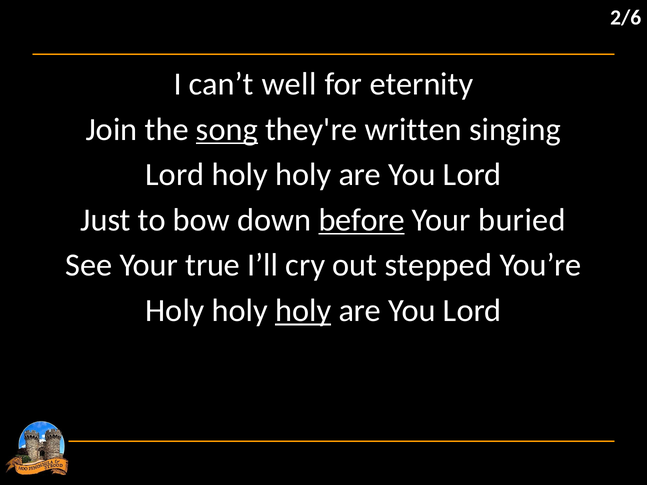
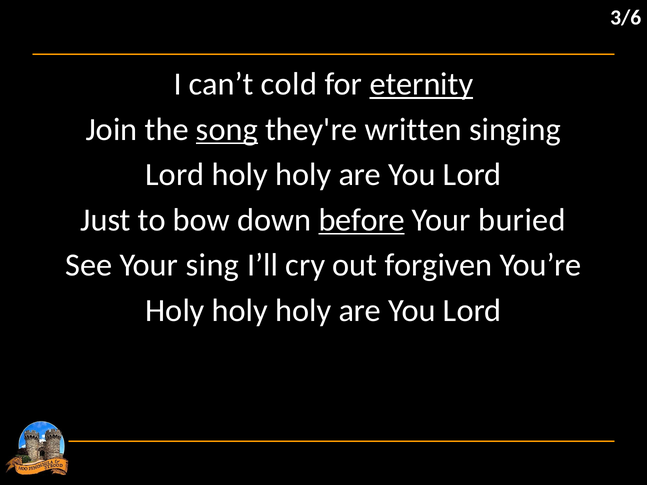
2/6: 2/6 -> 3/6 (626, 18)
well: well -> cold (289, 84)
eternity underline: none -> present (421, 84)
true: true -> sing (212, 265)
stepped: stepped -> forgiven (438, 265)
holy underline: present -> none (303, 311)
